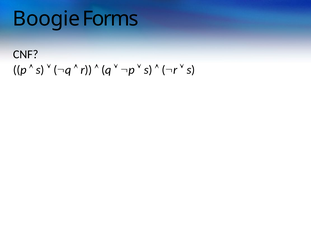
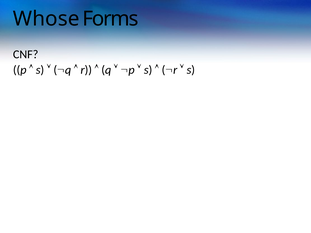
Boogie: Boogie -> Whose (46, 19)
